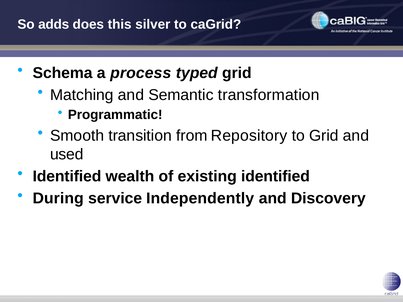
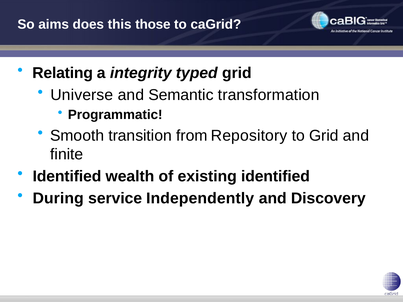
adds: adds -> aims (54, 24)
silver: silver -> those (153, 24)
Schema: Schema -> Relating (63, 73)
process: process -> integrity (141, 73)
Matching: Matching -> Universe (82, 95)
used: used -> finite (67, 155)
